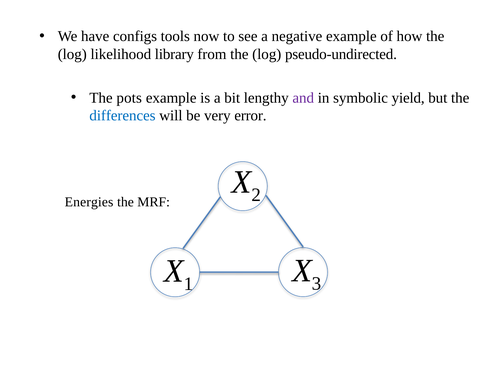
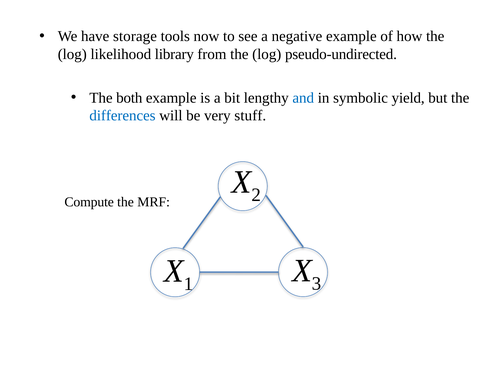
configs: configs -> storage (135, 36)
pots: pots -> both (129, 98)
and colour: purple -> blue (303, 98)
error: error -> stuff (250, 116)
Energies: Energies -> Compute (89, 202)
